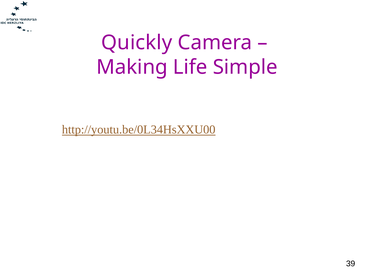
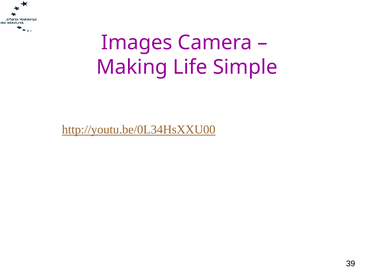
Quickly: Quickly -> Images (137, 43)
